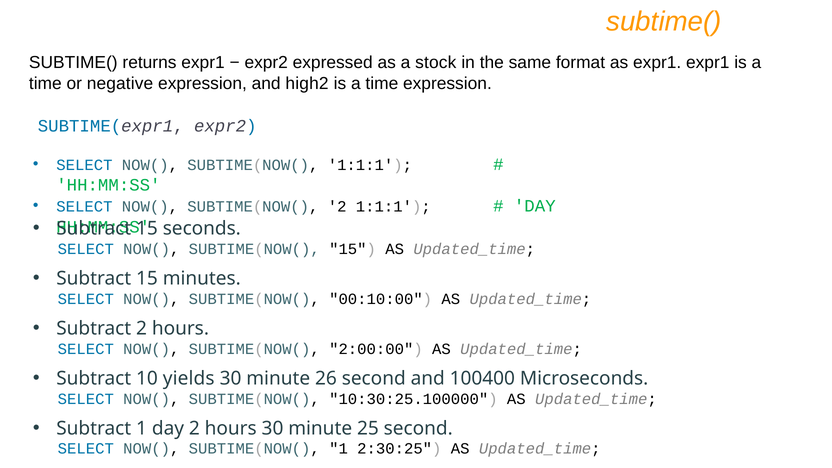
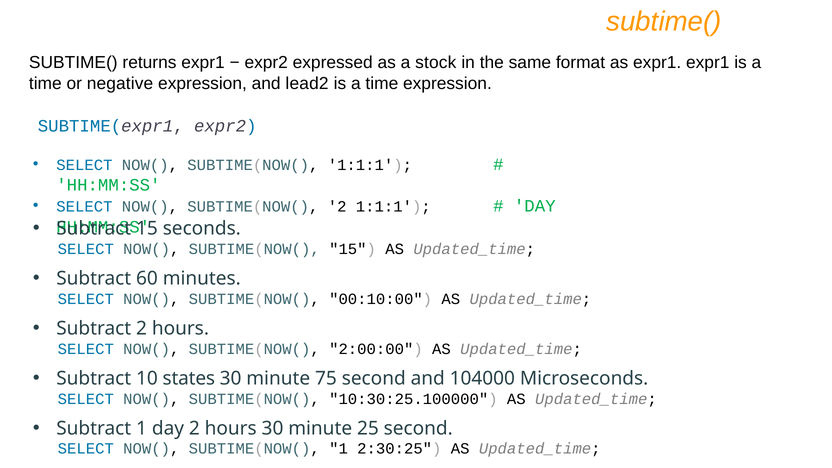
high2: high2 -> lead2 (307, 83)
15: 15 -> 60 (147, 279)
yields: yields -> states (189, 378)
26: 26 -> 75 (326, 378)
100400: 100400 -> 104000 (482, 378)
